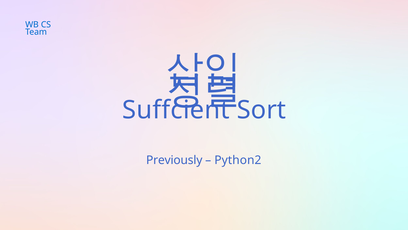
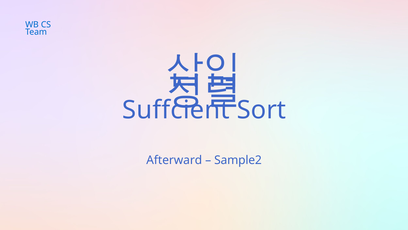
Previously: Previously -> Afterward (174, 160)
Python2: Python2 -> Sample2 (238, 160)
